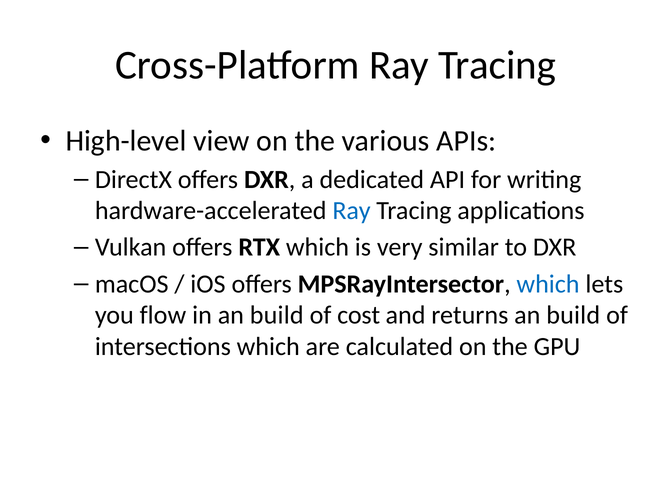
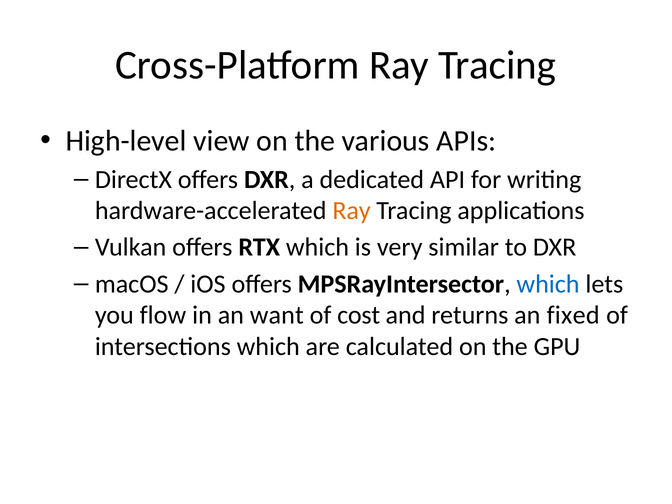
Ray colour: blue -> orange (351, 211)
in an build: build -> want (277, 315)
returns an build: build -> fixed (573, 315)
